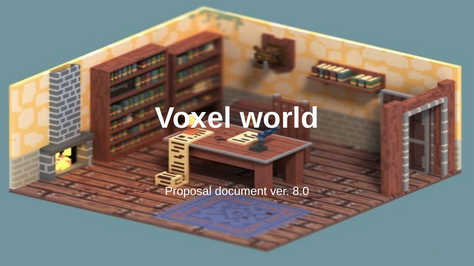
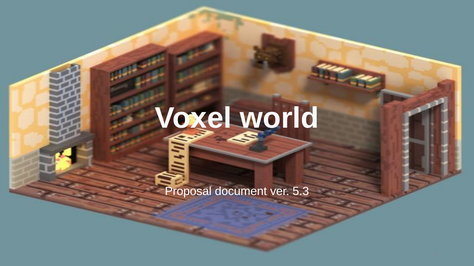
8.0: 8.0 -> 5.3 (301, 192)
